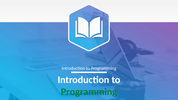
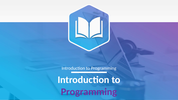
Programming colour: green -> purple (89, 92)
